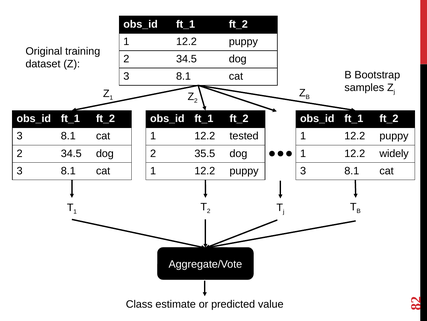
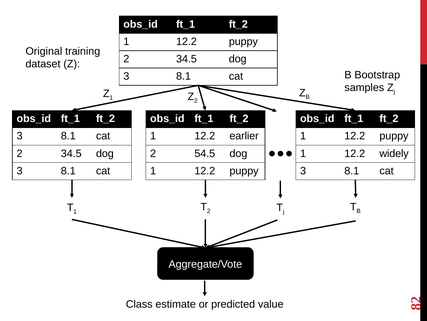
tested: tested -> earlier (244, 136)
35.5: 35.5 -> 54.5 (205, 153)
